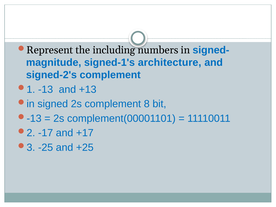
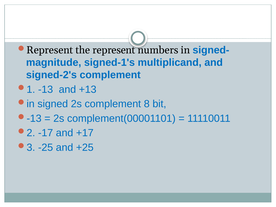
the including: including -> represent (114, 50)
architecture: architecture -> multiplicand (170, 63)
